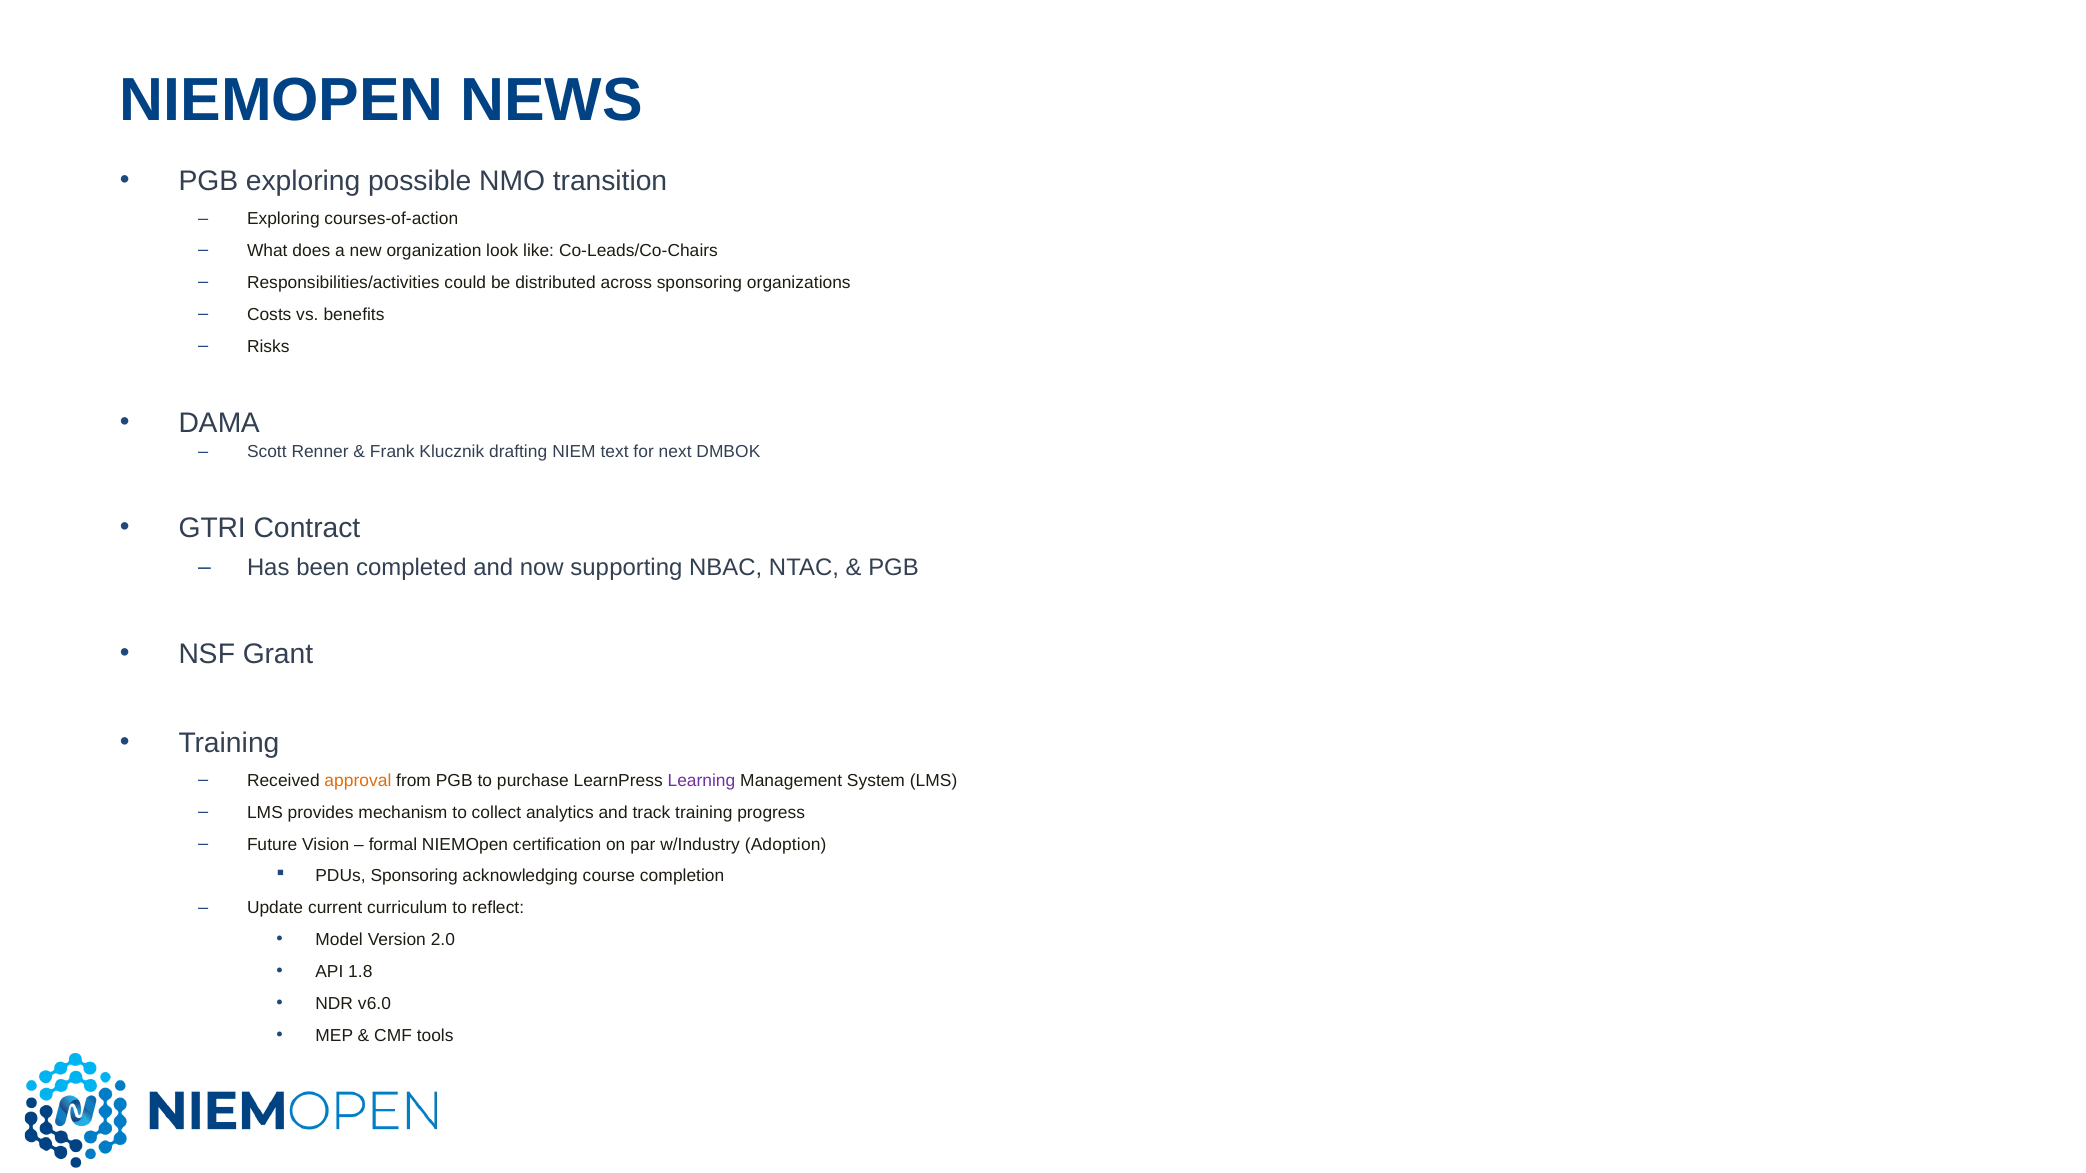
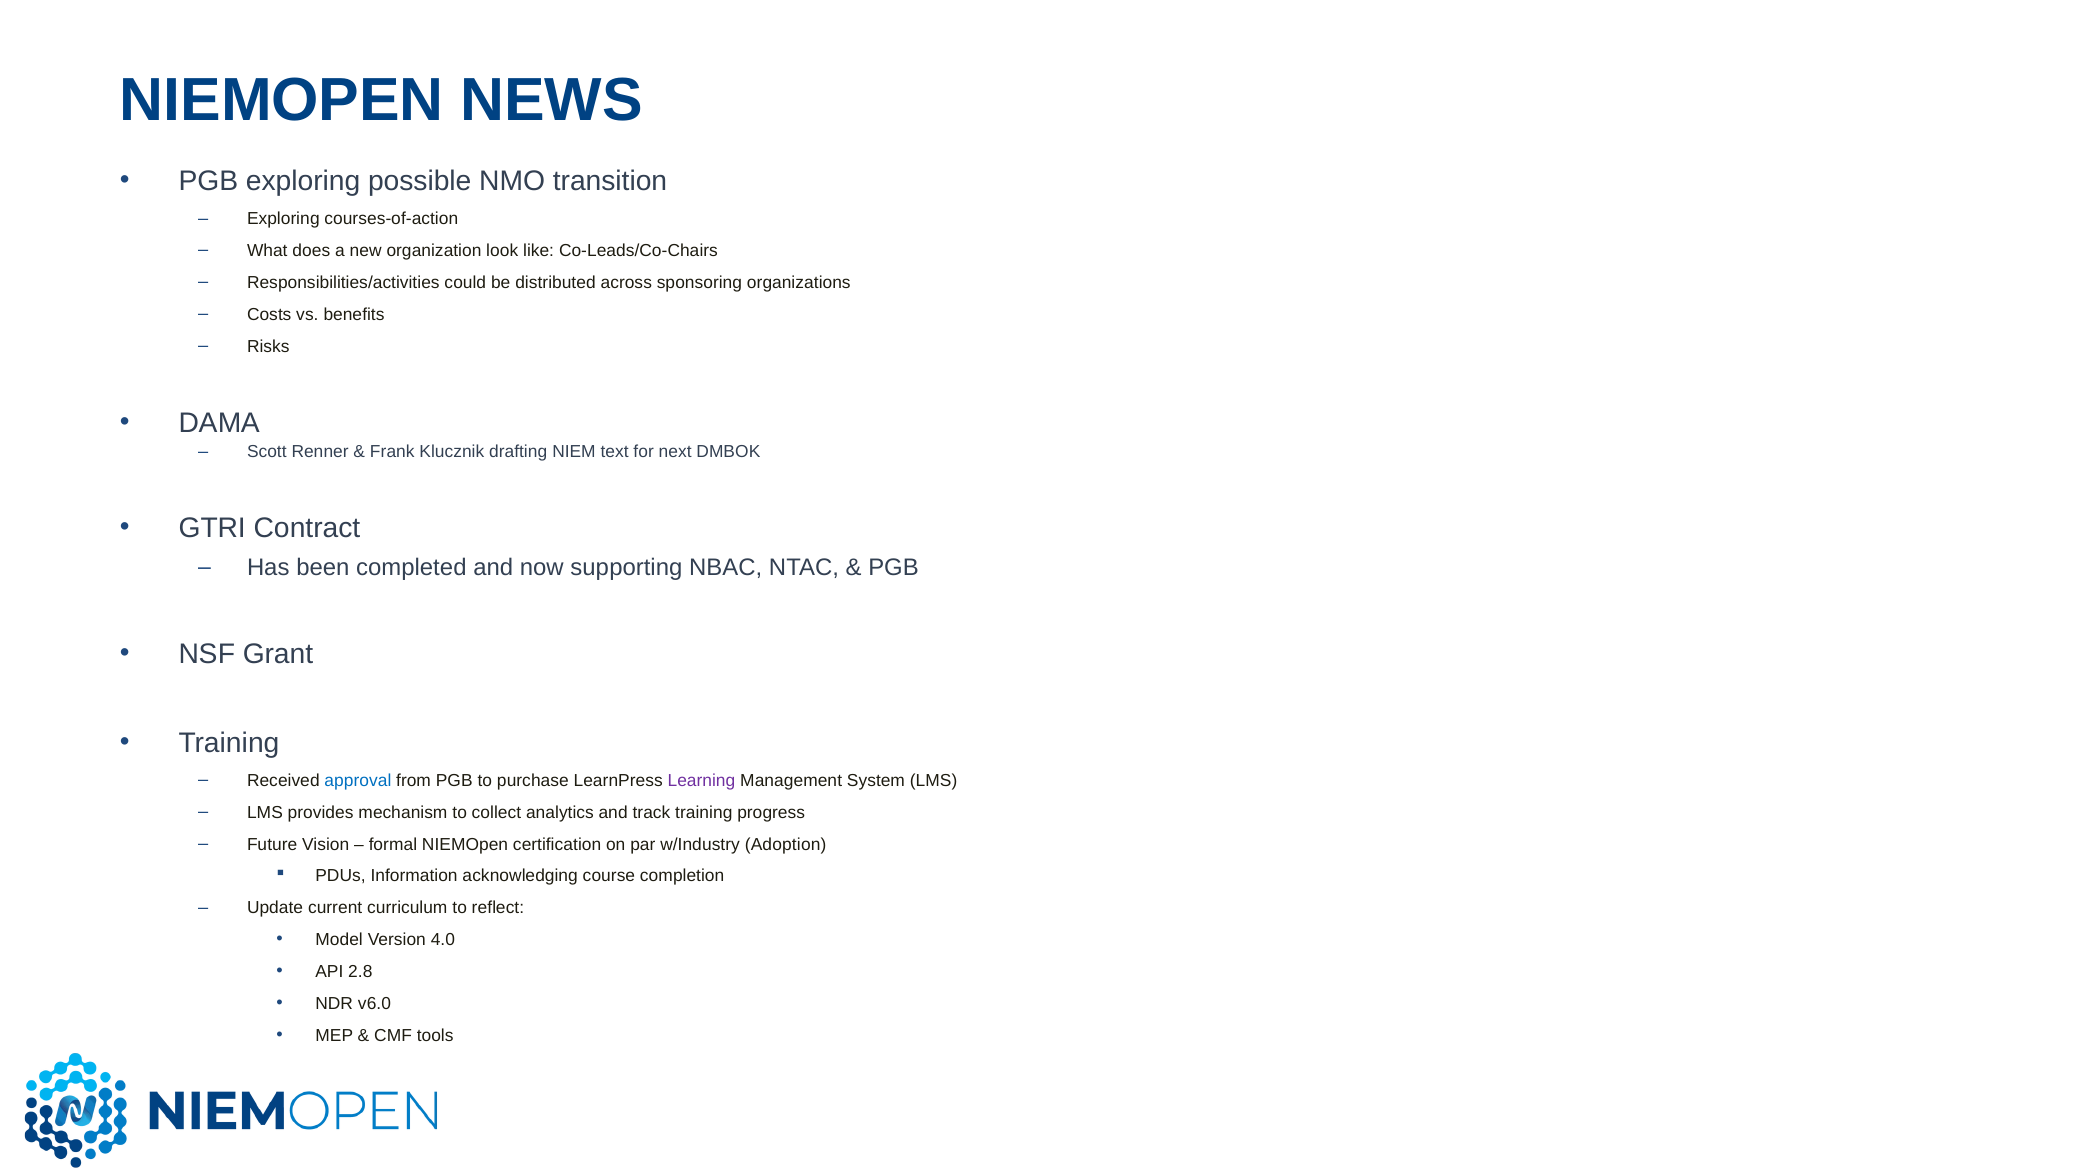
approval colour: orange -> blue (358, 781)
PDUs Sponsoring: Sponsoring -> Information (414, 876)
2.0: 2.0 -> 4.0 (443, 940)
1.8: 1.8 -> 2.8 (360, 972)
